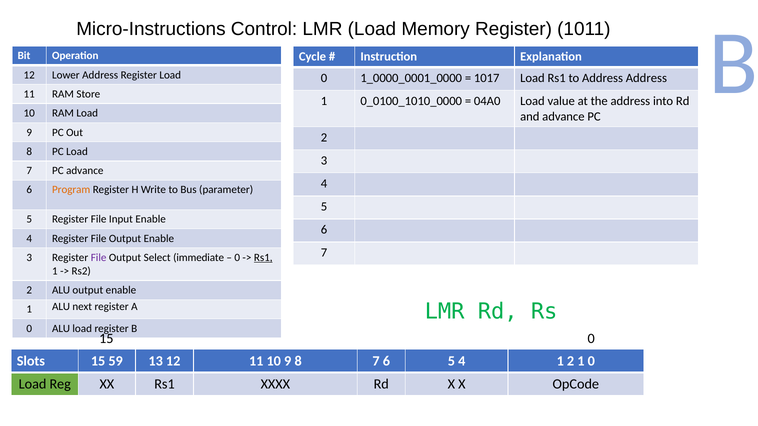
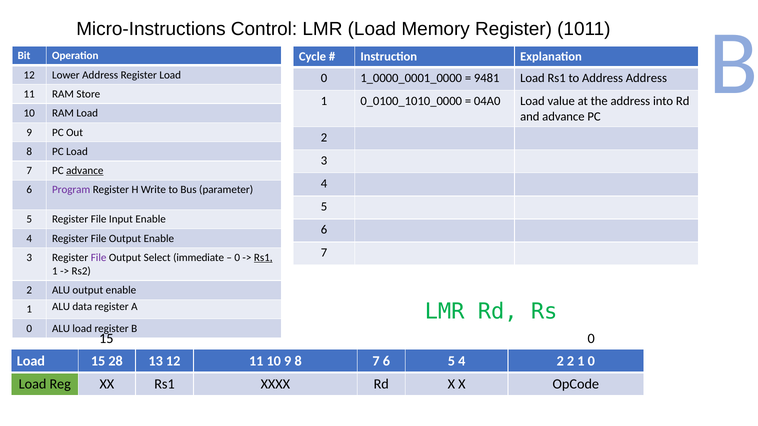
1017: 1017 -> 9481 (487, 78)
advance underline: none -> present (85, 171)
Program colour: orange -> purple (71, 190)
next: next -> data (82, 307)
Slots: Slots -> Load (31, 361)
59: 59 -> 28 (116, 361)
4 1: 1 -> 2 (560, 361)
